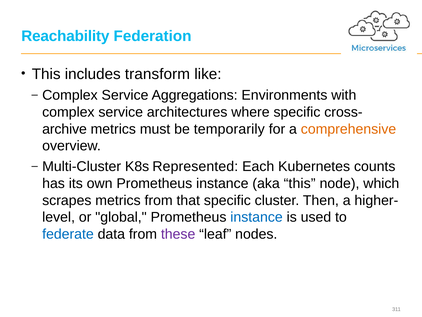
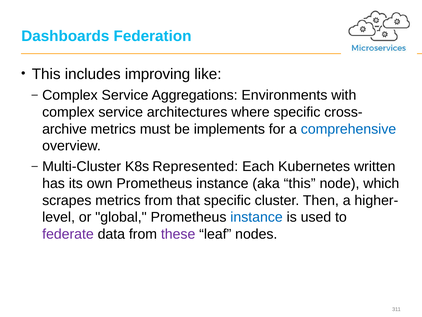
Reachability: Reachability -> Dashboards (65, 36)
transform: transform -> improving (158, 74)
temporarily: temporarily -> implements (229, 129)
comprehensive colour: orange -> blue (349, 129)
counts: counts -> written (375, 166)
federate colour: blue -> purple (68, 234)
